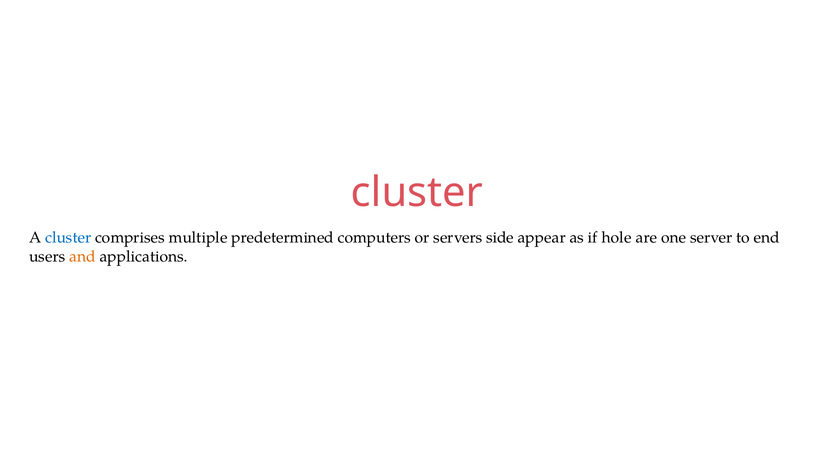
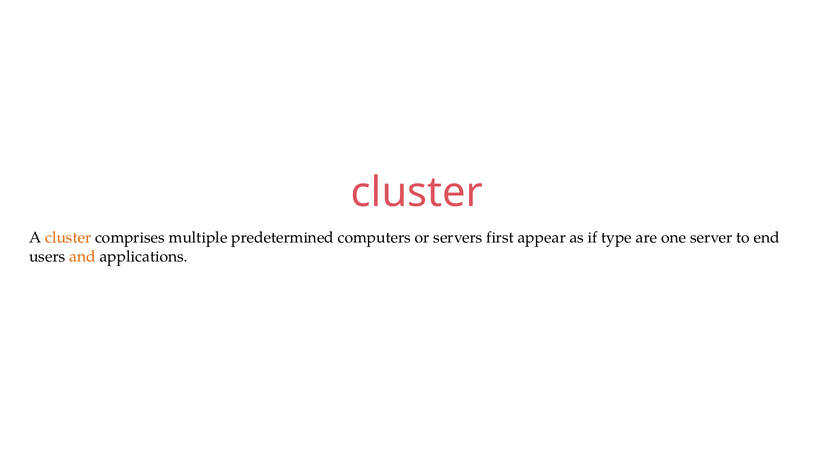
cluster colour: blue -> orange (68, 238)
side: side -> first (500, 238)
hole: hole -> type (617, 238)
